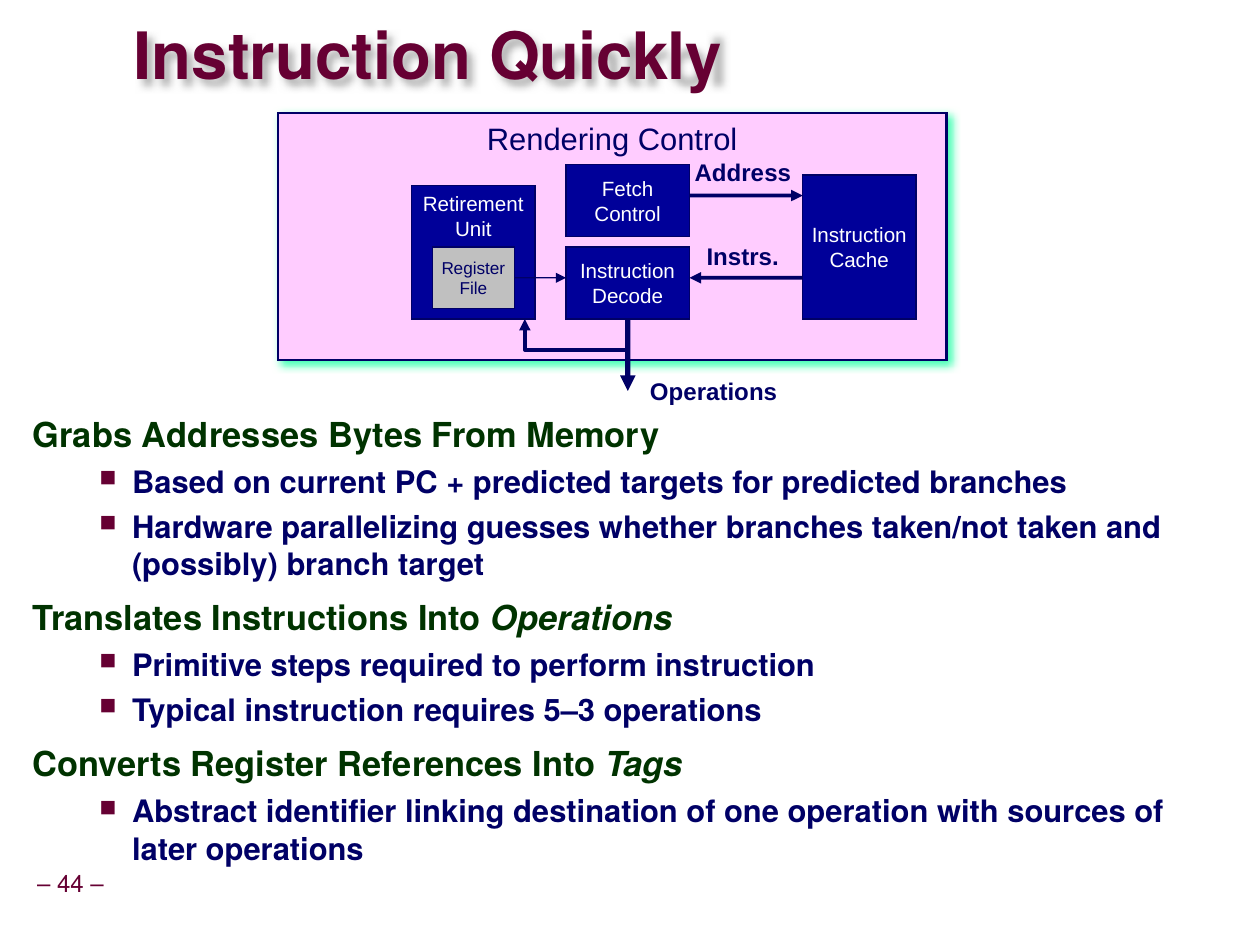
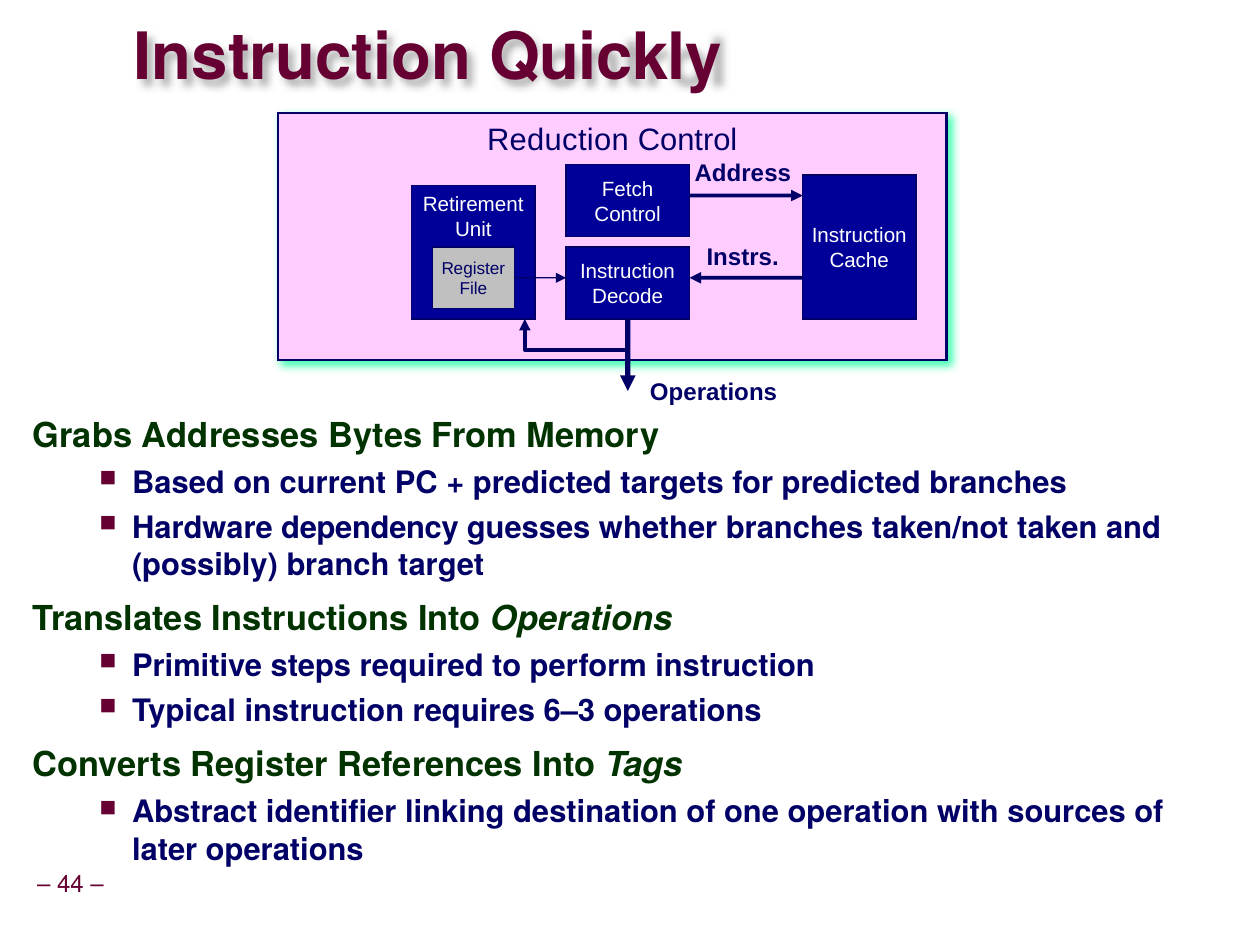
Rendering: Rendering -> Reduction (558, 140)
parallelizing: parallelizing -> dependency (370, 528)
5–3: 5–3 -> 6–3 (569, 711)
